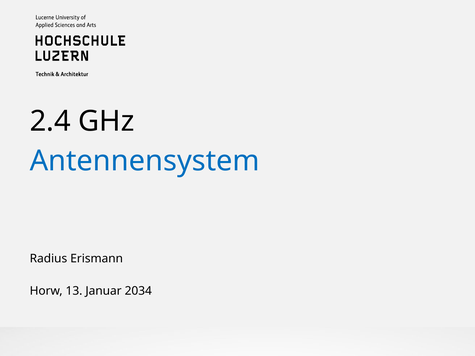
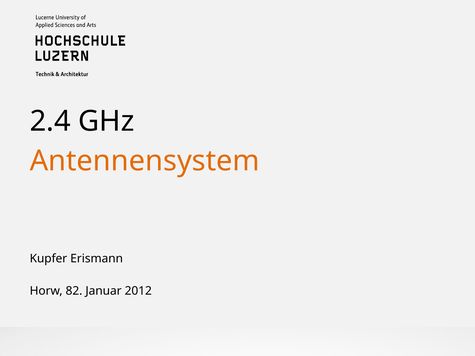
Antennensystem colour: blue -> orange (145, 161)
Radius: Radius -> Kupfer (48, 259)
13: 13 -> 82 (74, 291)
2034: 2034 -> 2012 (138, 291)
